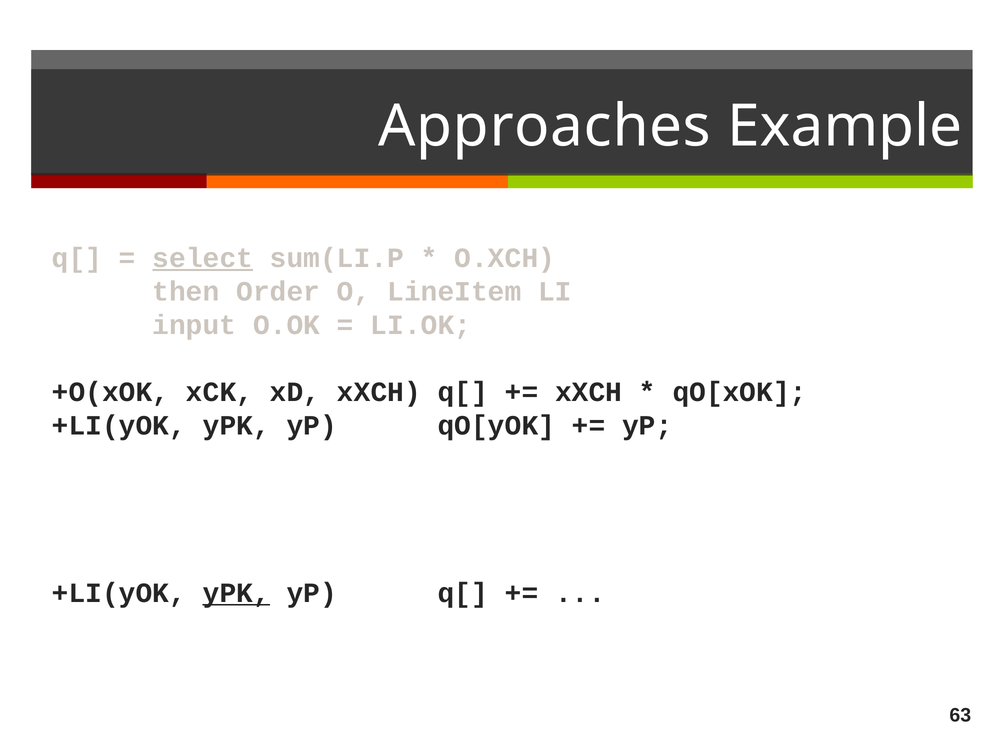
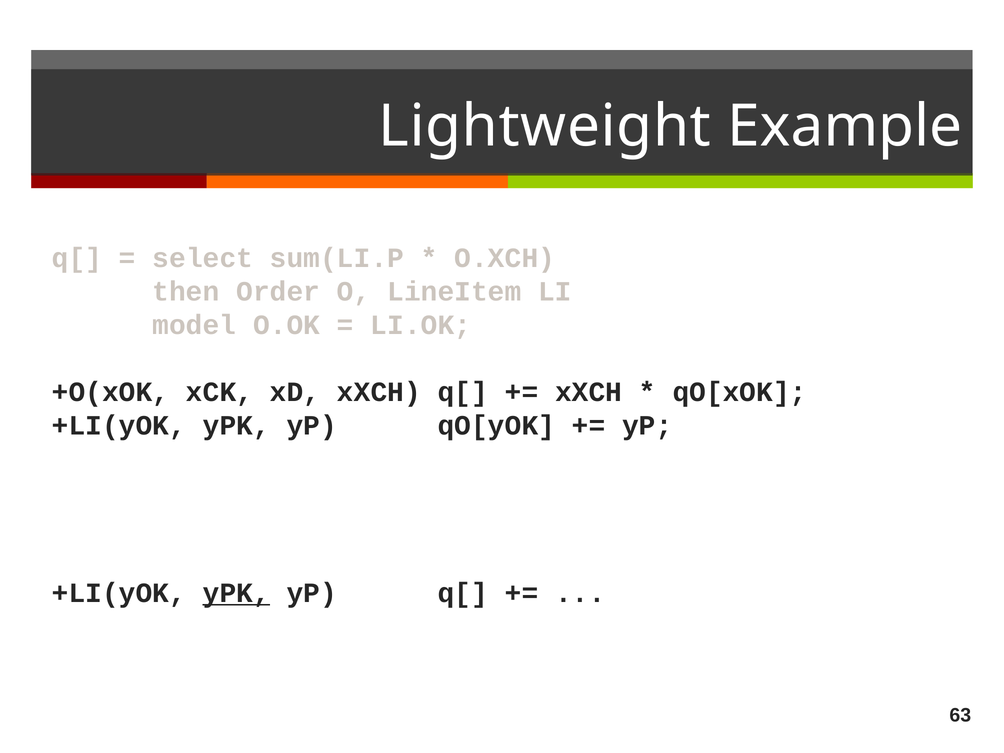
Approaches: Approaches -> Lightweight (545, 126)
select underline: present -> none (203, 258)
input: input -> model (194, 325)
